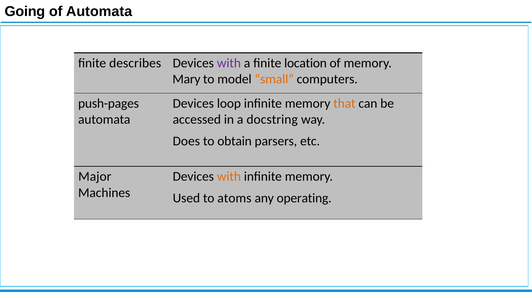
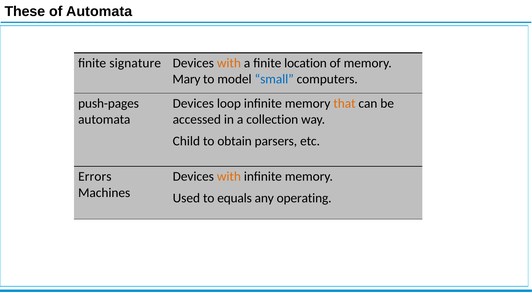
Going: Going -> These (25, 11)
describes: describes -> signature (135, 63)
with colour: purple -> orange (229, 63)
small colour: orange -> blue (274, 79)
docstring: docstring -> collection (272, 120)
Does: Does -> Child (186, 141)
Major: Major -> Errors (95, 177)
atoms: atoms -> equals (235, 198)
